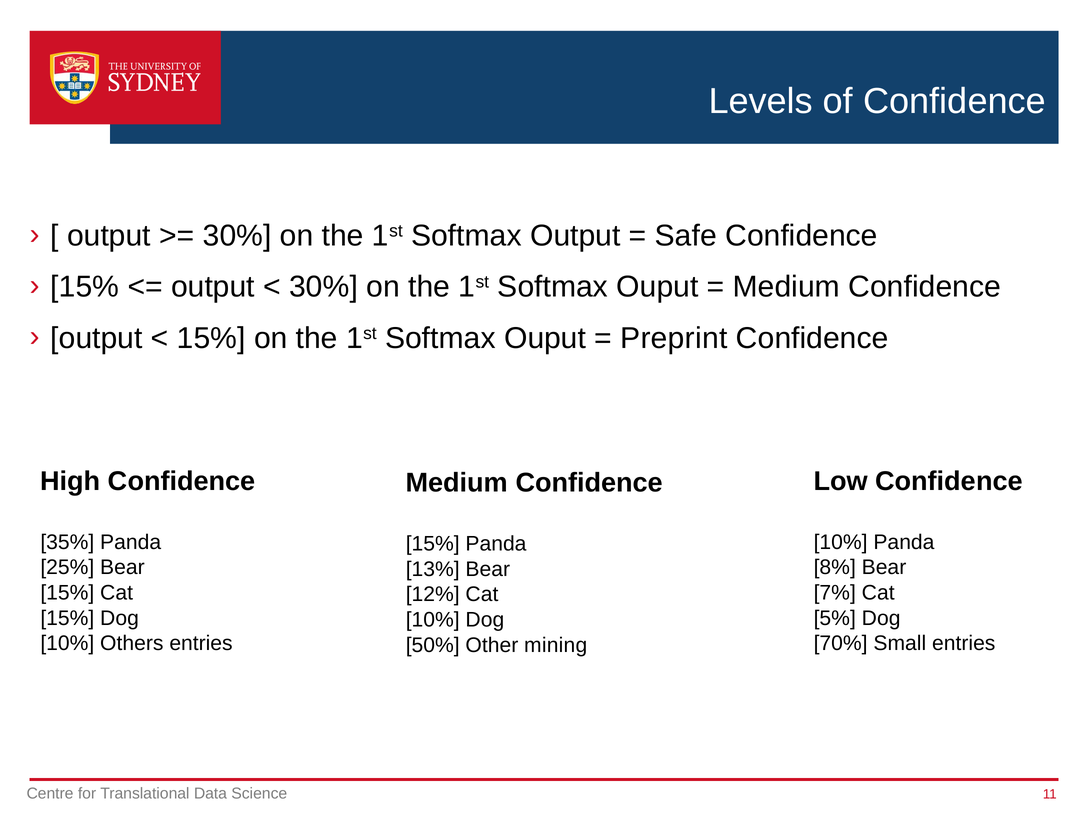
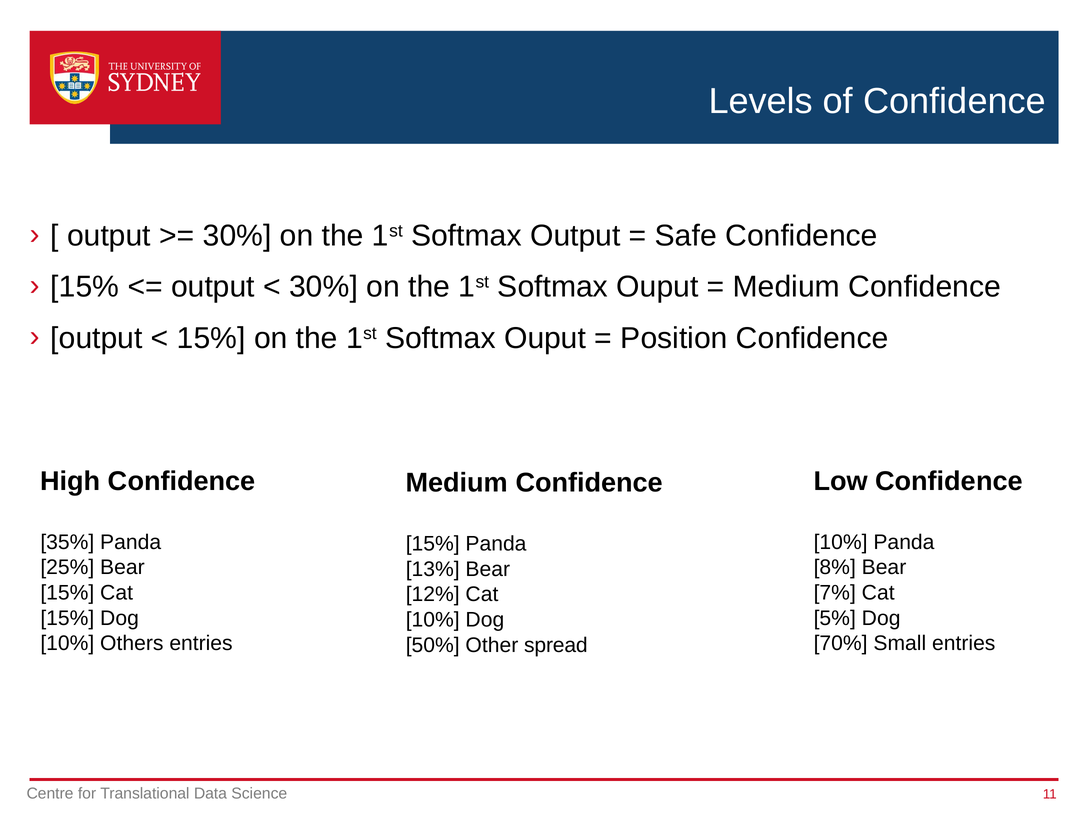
Preprint: Preprint -> Position (674, 338)
mining: mining -> spread (556, 645)
